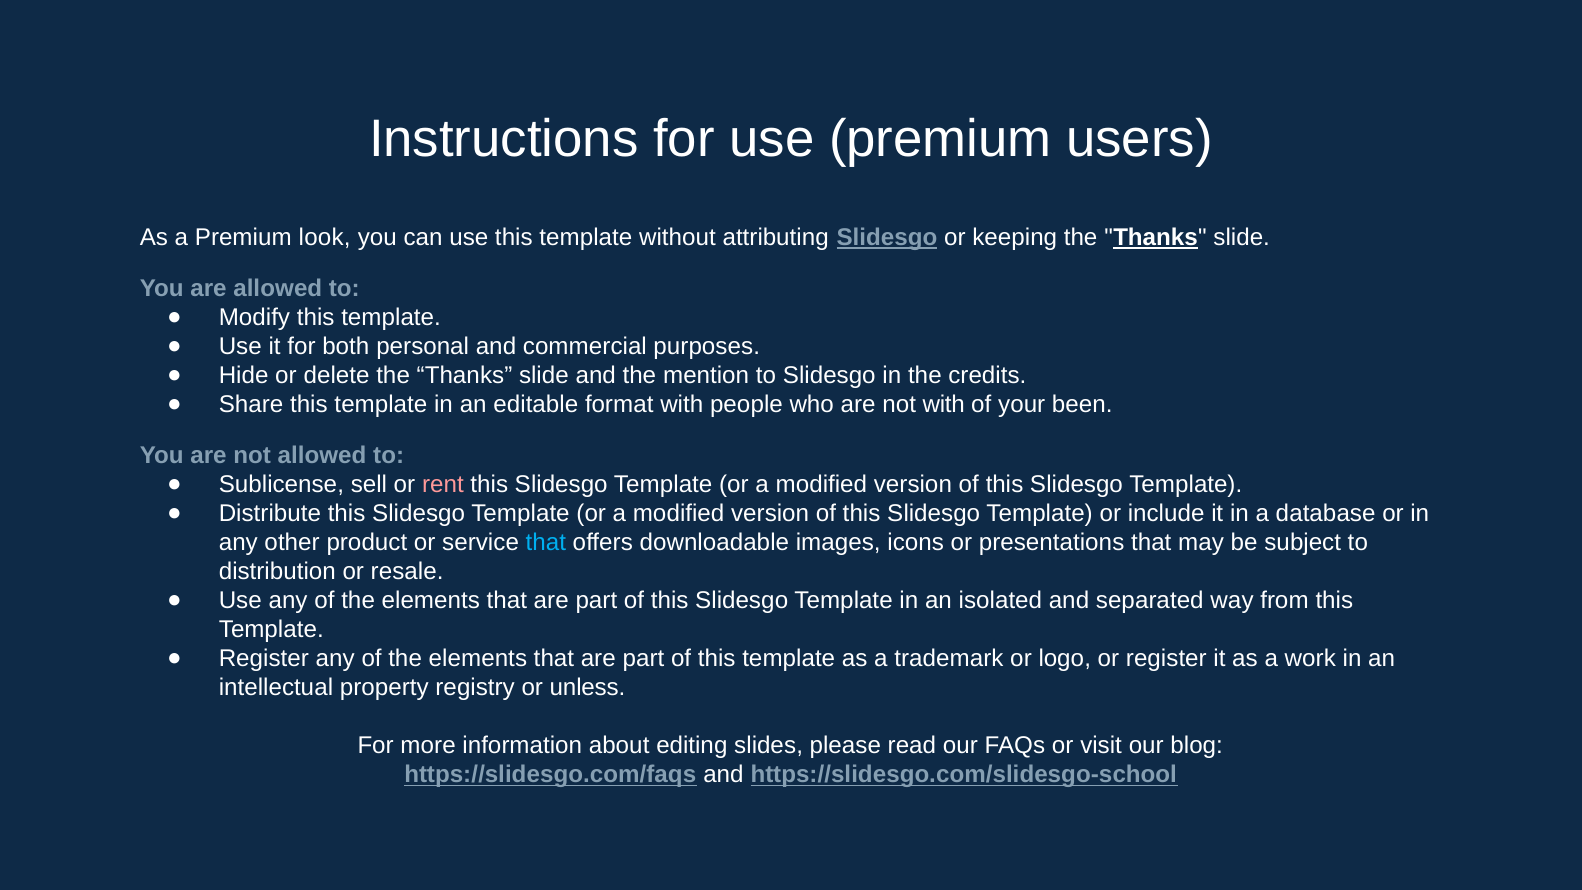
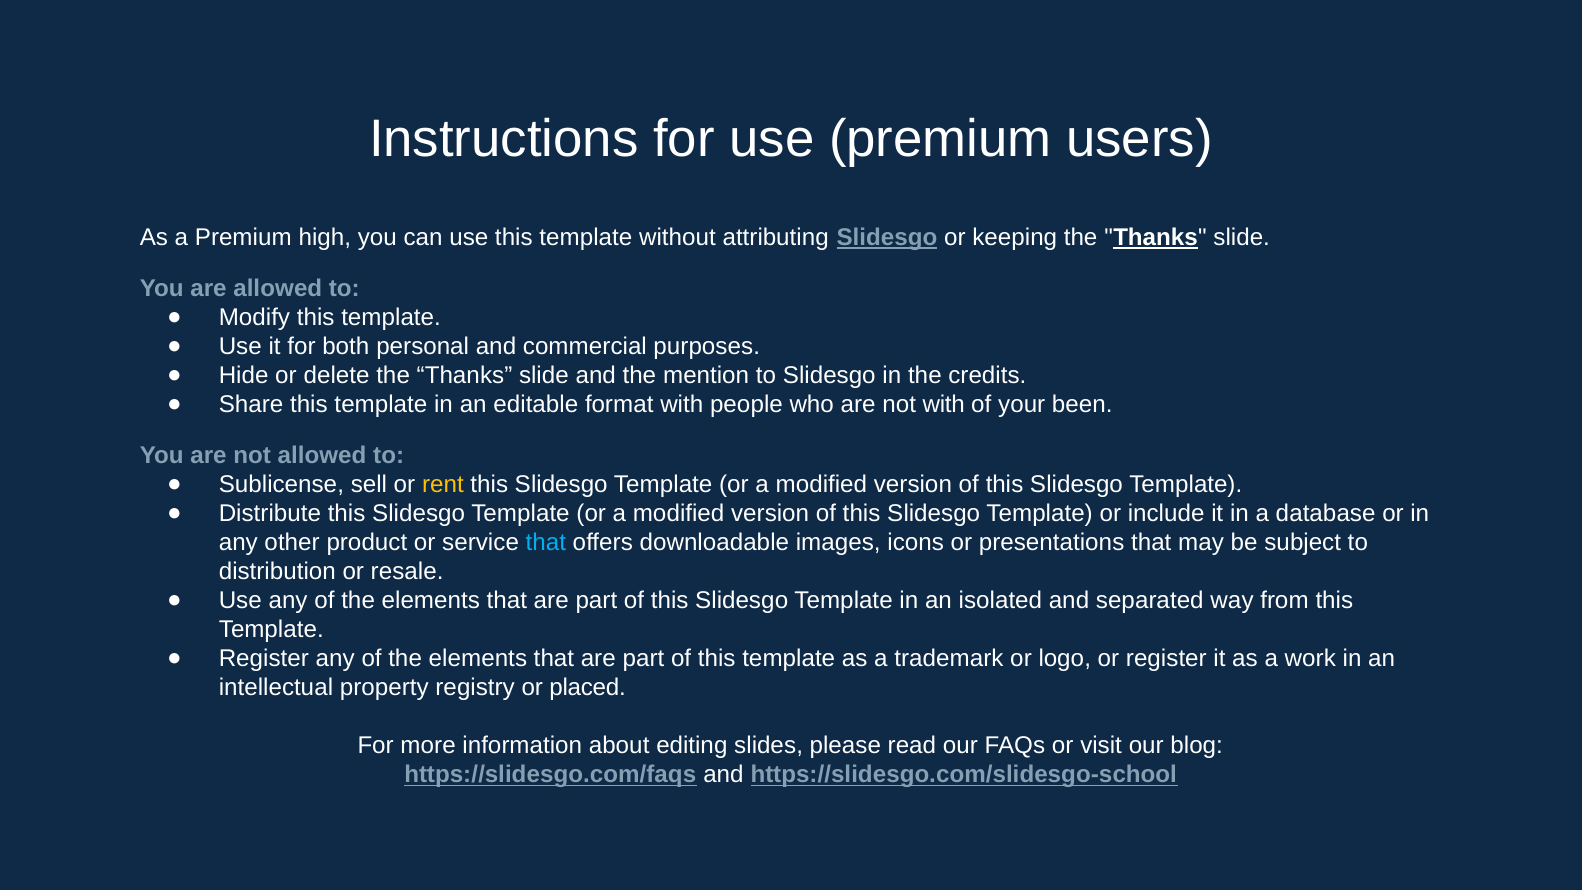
look: look -> high (325, 237)
rent colour: pink -> yellow (443, 485)
unless: unless -> placed (588, 688)
